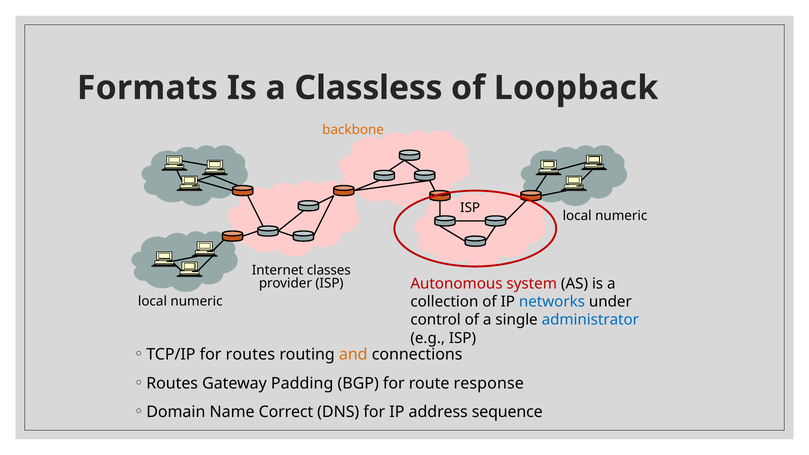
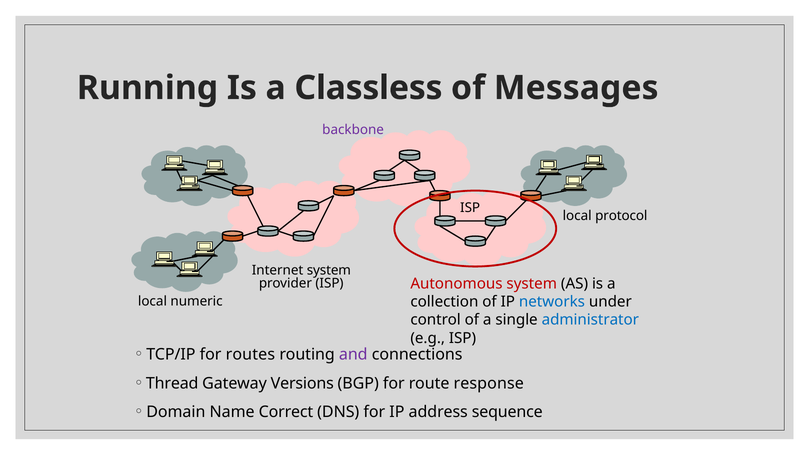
Formats: Formats -> Running (147, 88)
Loopback: Loopback -> Messages (576, 88)
backbone colour: orange -> purple (353, 130)
numeric: numeric -> protocol (621, 216)
Internet classes: classes -> system (329, 271)
and colour: orange -> purple (353, 355)
Routes: Routes -> Thread (172, 383)
Padding: Padding -> Versions (302, 383)
